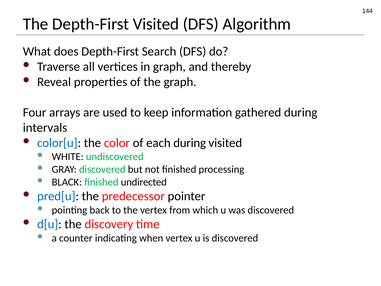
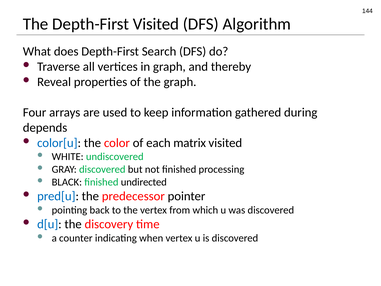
intervals: intervals -> depends (45, 127)
each during: during -> matrix (190, 143)
